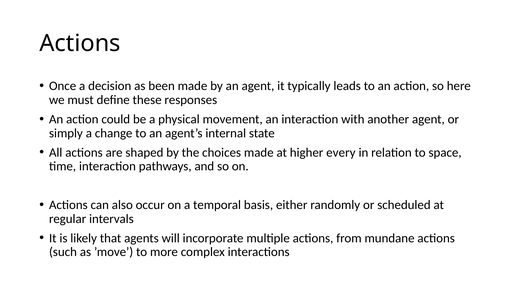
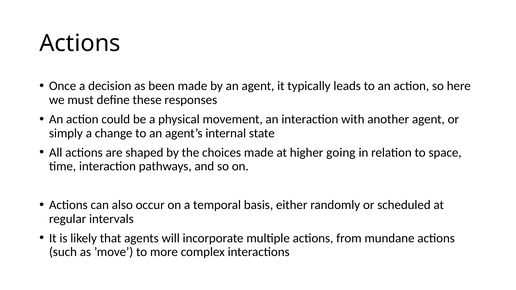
every: every -> going (341, 153)
